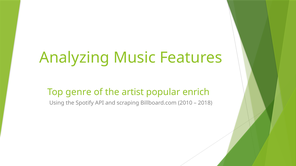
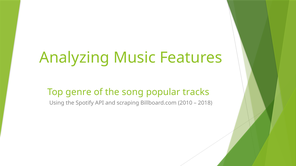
artist: artist -> song (133, 92)
enrich: enrich -> tracks (196, 92)
